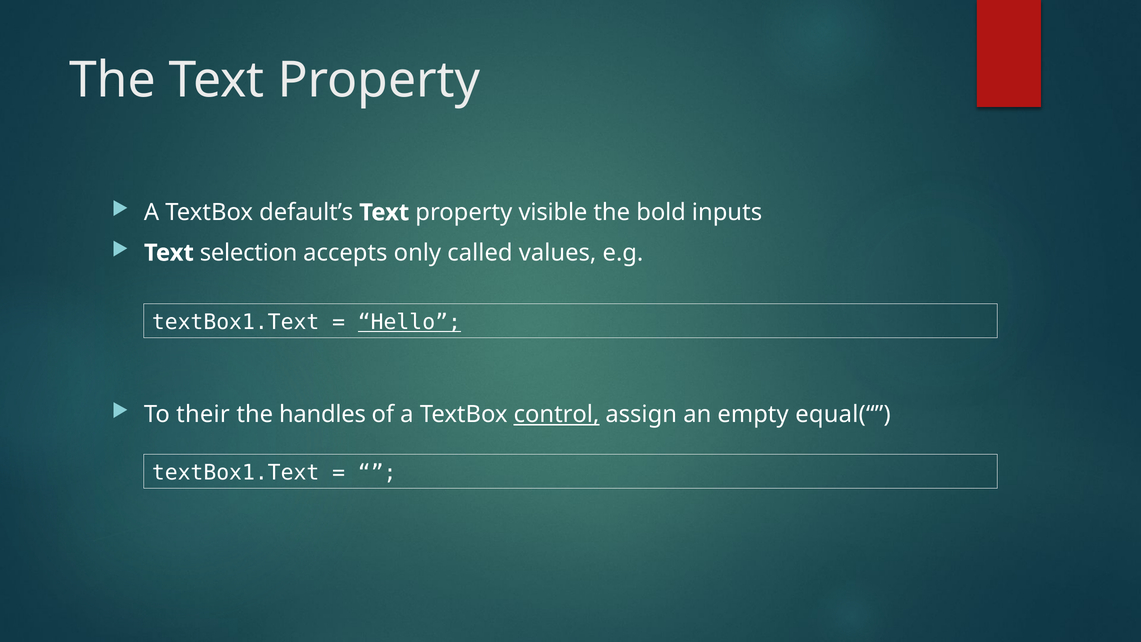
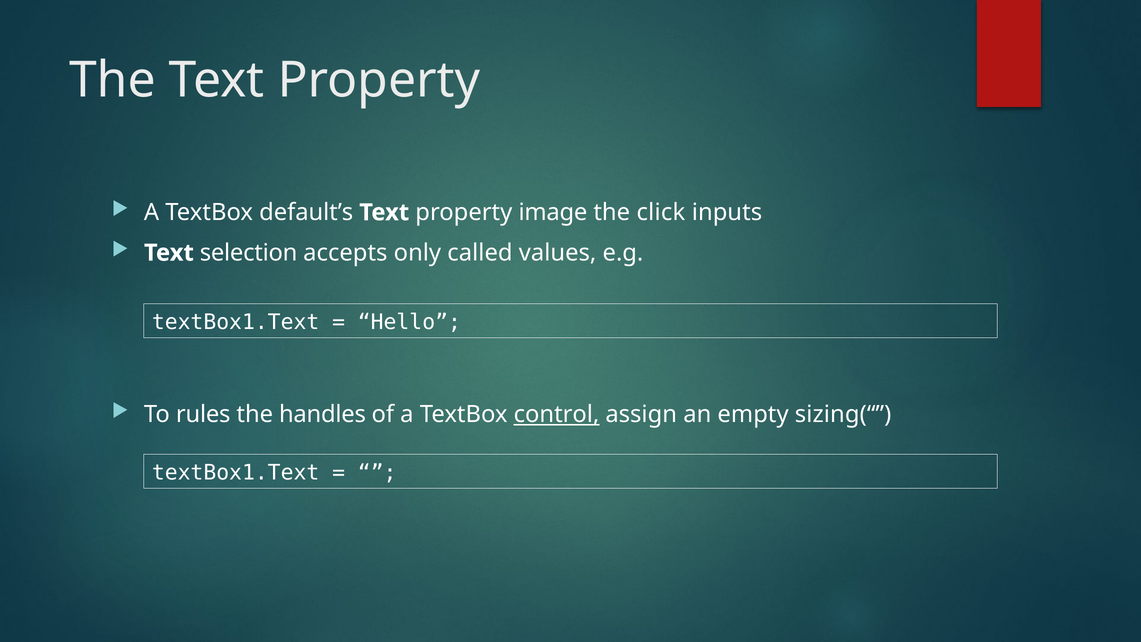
visible: visible -> image (553, 212)
bold: bold -> click (661, 212)
Hello underline: present -> none (409, 322)
their: their -> rules (203, 414)
equal(“: equal(“ -> sizing(“ (843, 414)
